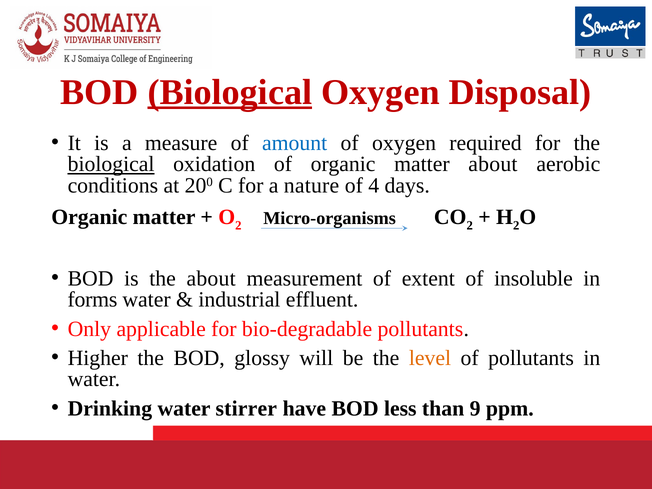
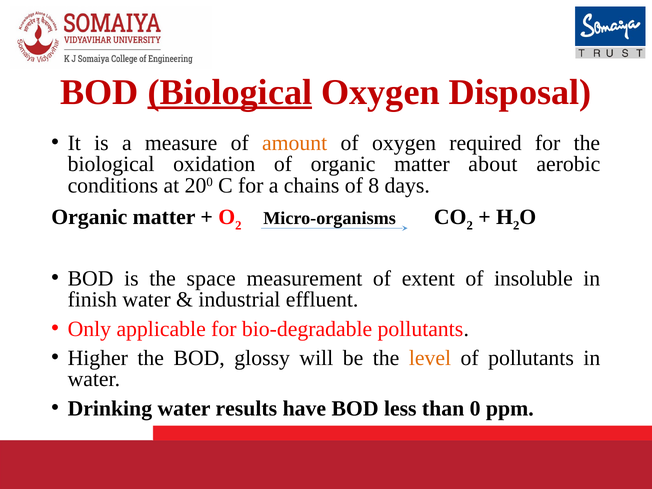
amount colour: blue -> orange (295, 143)
biological underline: present -> none (111, 164)
nature: nature -> chains (312, 185)
4: 4 -> 8 (374, 185)
the about: about -> space (211, 278)
forms: forms -> finish (92, 300)
stirrer: stirrer -> results (246, 409)
9: 9 -> 0 (475, 409)
